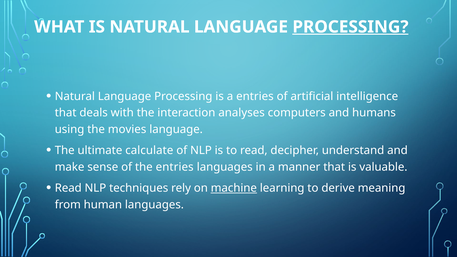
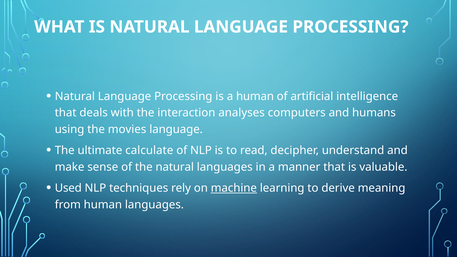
PROCESSING underline: present -> none (350, 27)
a entries: entries -> human (255, 96)
the entries: entries -> natural (175, 167)
Read: Read -> Used (68, 188)
